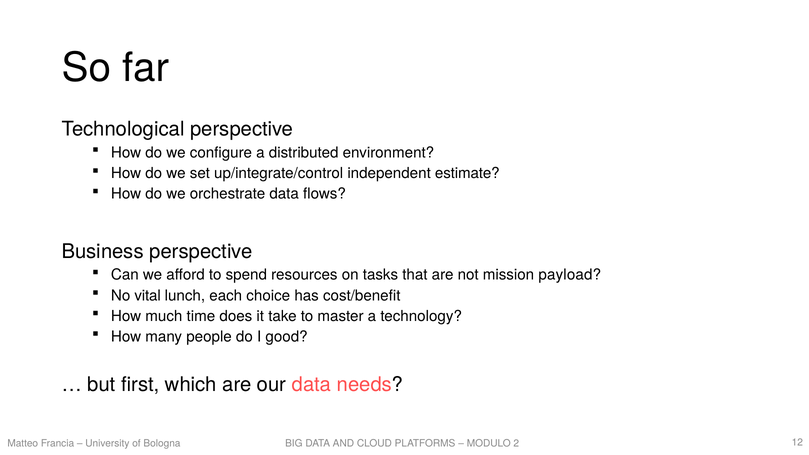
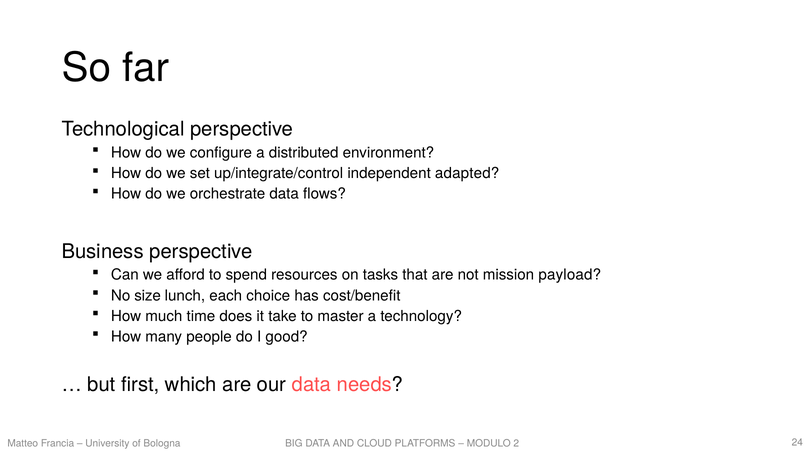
estimate: estimate -> adapted (467, 173)
vital: vital -> size (148, 296)
12: 12 -> 24 (797, 442)
